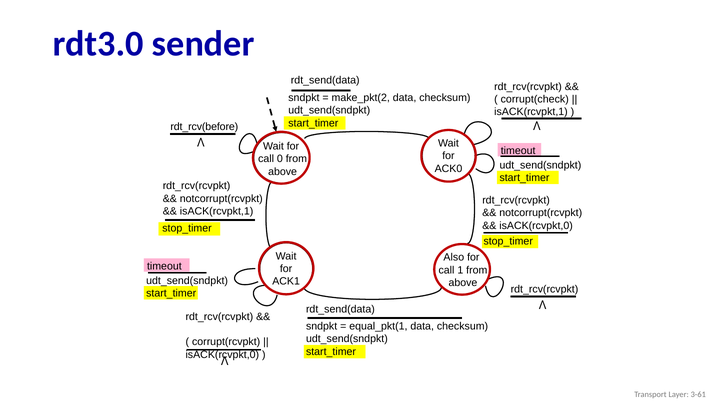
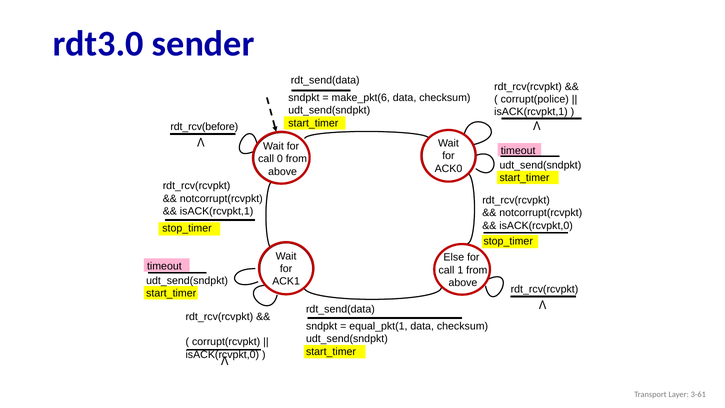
make_pkt(2: make_pkt(2 -> make_pkt(6 (361, 98)
corrupt(check: corrupt(check -> corrupt(police (535, 99)
Also: Also -> Else (454, 257)
